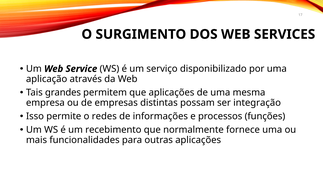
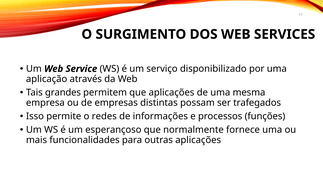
integração: integração -> trafegados (257, 103)
recebimento: recebimento -> esperançoso (113, 130)
